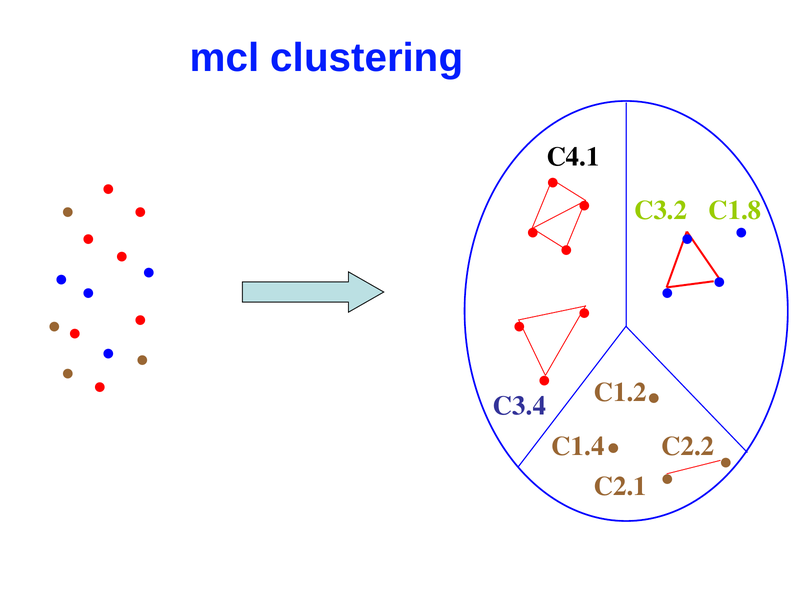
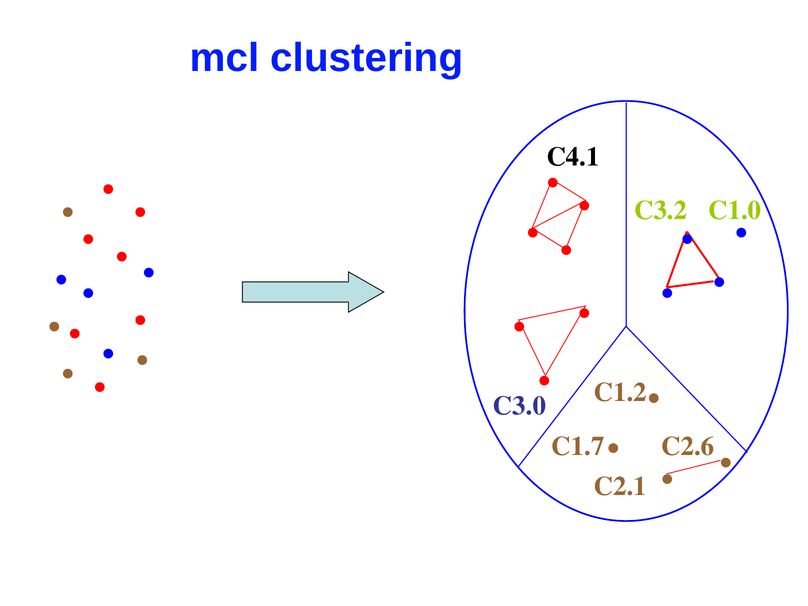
C1.8: C1.8 -> C1.0 (735, 211)
C3.4: C3.4 -> C3.0 (519, 406)
C1.4: C1.4 -> C1.7 (578, 446)
C2.2: C2.2 -> C2.6 (688, 446)
